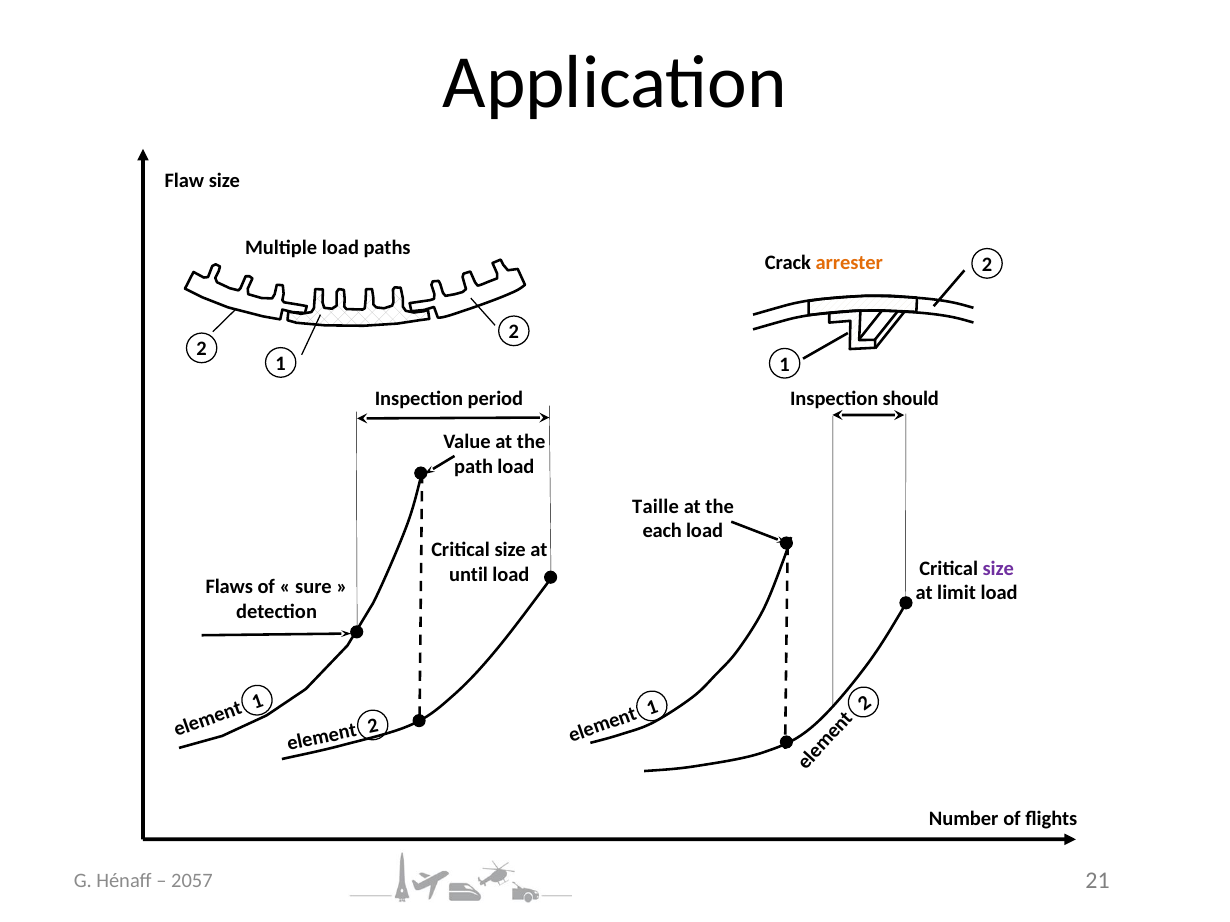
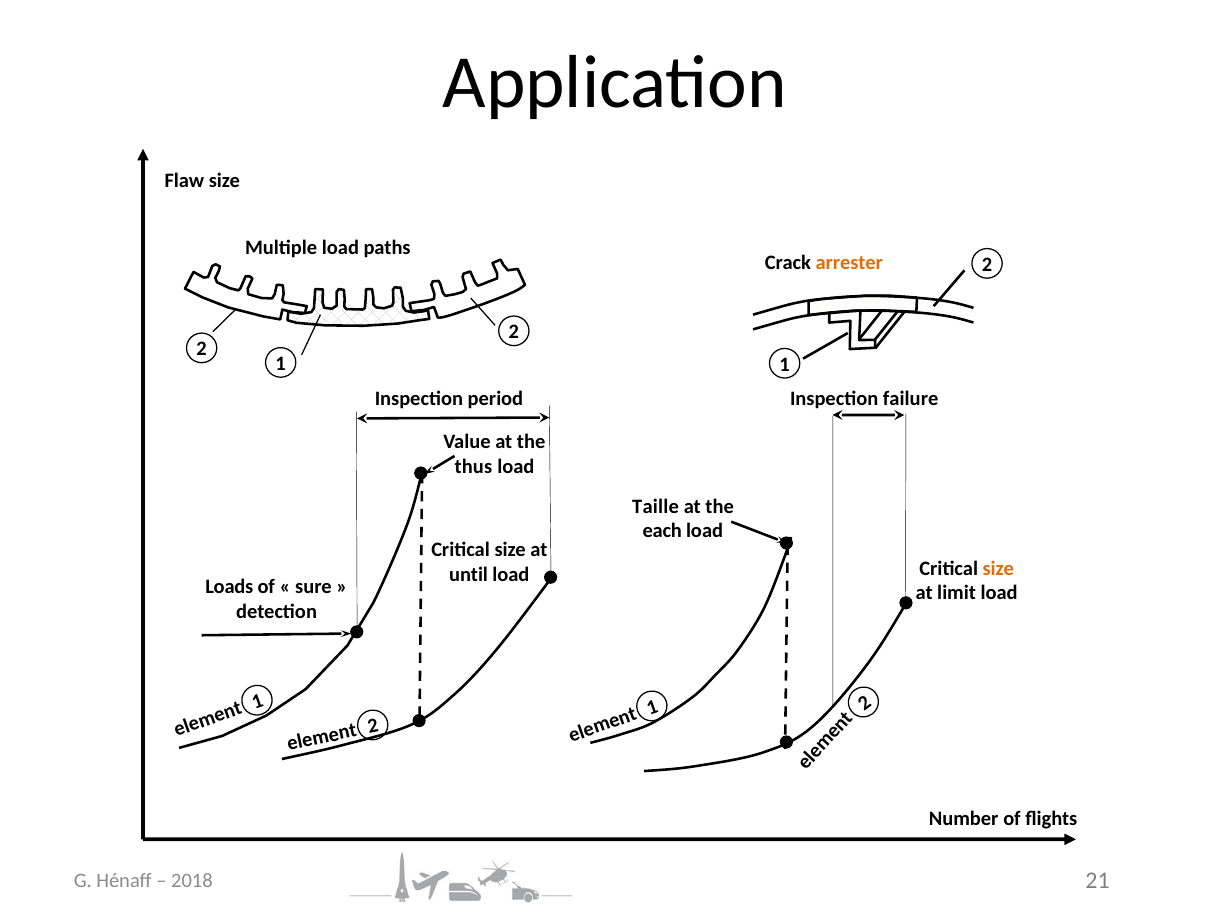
should: should -> failure (911, 399)
path: path -> thus (473, 467)
size colour: purple -> orange (998, 569)
Flaws: Flaws -> Loads (229, 587)
2057: 2057 -> 2018 (192, 881)
